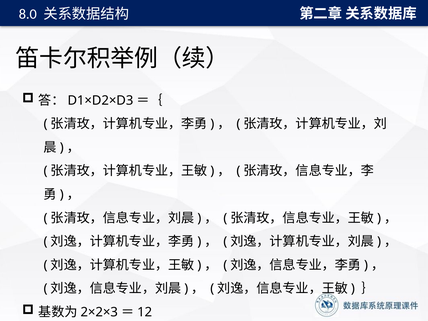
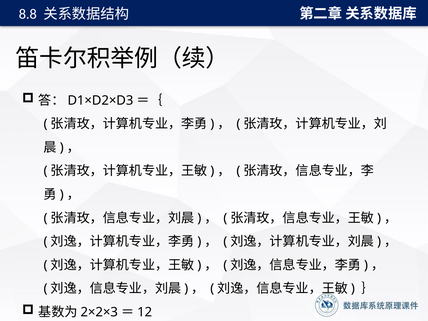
8.0: 8.0 -> 8.8 (28, 14)
